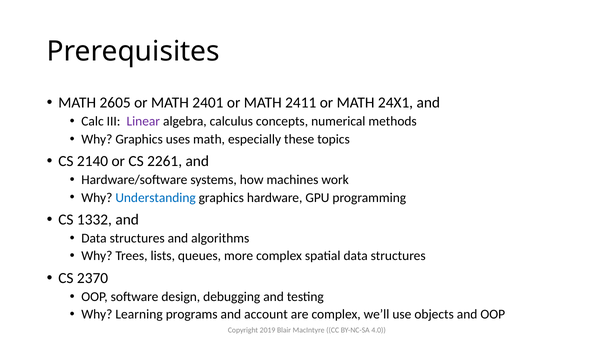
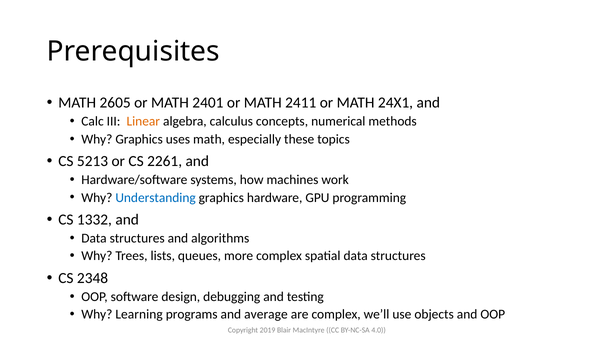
Linear colour: purple -> orange (143, 121)
2140: 2140 -> 5213 (93, 161)
2370: 2370 -> 2348 (93, 278)
account: account -> average (266, 314)
